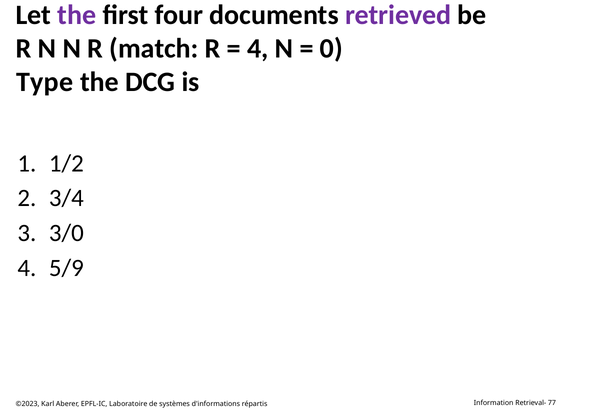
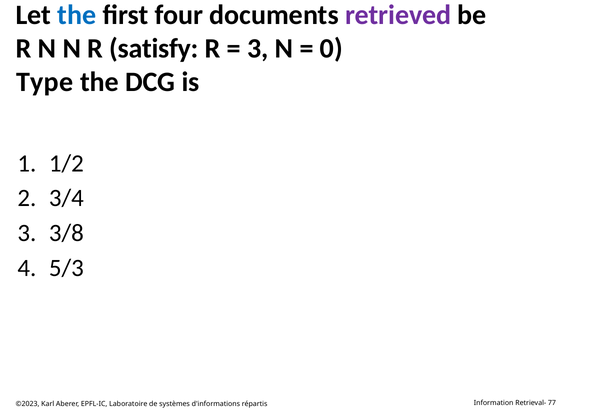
the colour: purple -> blue (77, 15)
match: match -> satisfy (154, 49)
4: 4 -> 3 (258, 49)
3/0: 3/0 -> 3/8 (66, 233)
5/9: 5/9 -> 5/3 (66, 268)
